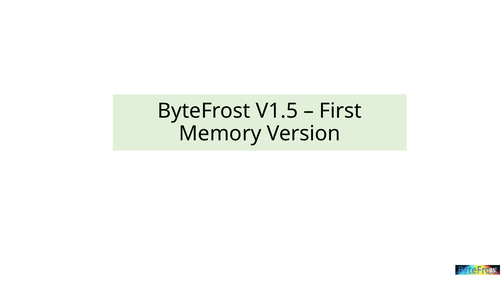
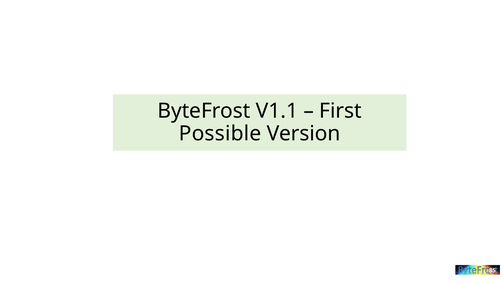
V1.5: V1.5 -> V1.1 (277, 111)
Memory: Memory -> Possible (220, 134)
